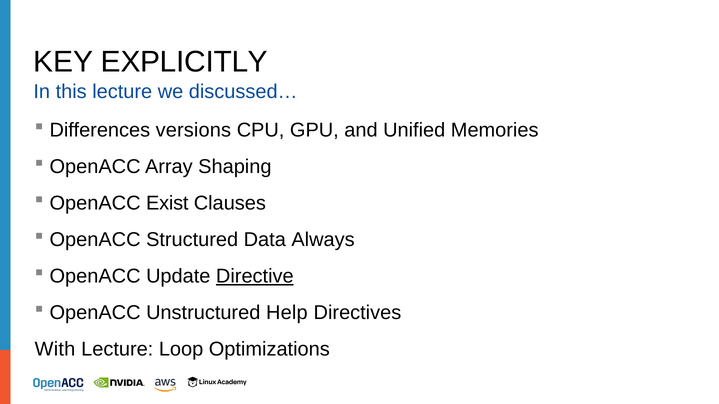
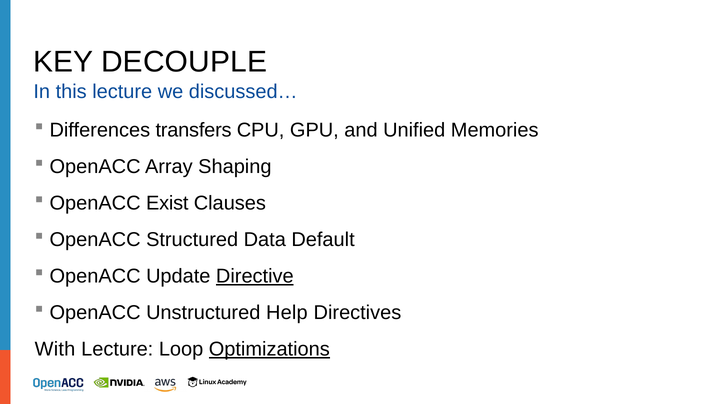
EXPLICITLY: EXPLICITLY -> DECOUPLE (184, 62)
versions: versions -> transfers (194, 130)
Always: Always -> Default (323, 240)
Optimizations underline: none -> present (269, 350)
